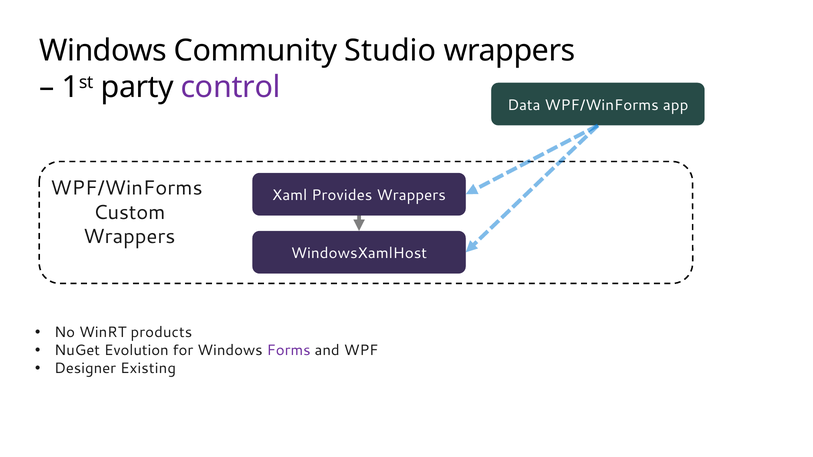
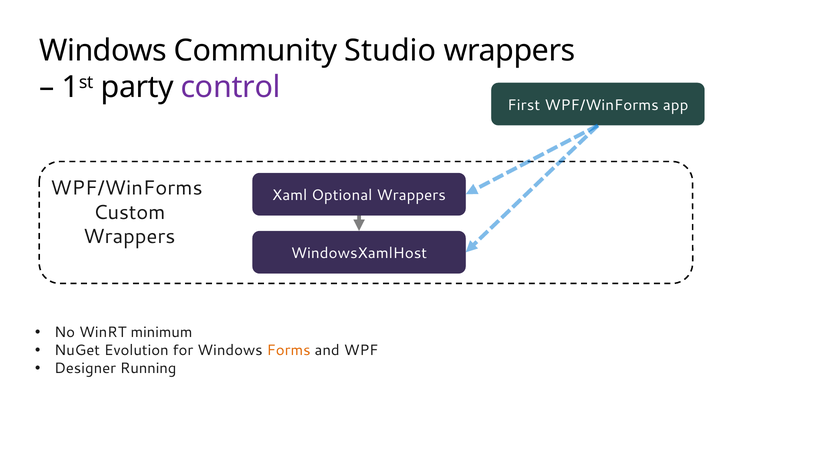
Data: Data -> First (524, 105)
Provides: Provides -> Optional (342, 195)
products: products -> minimum (162, 333)
Forms colour: purple -> orange (289, 351)
Existing: Existing -> Running (148, 369)
